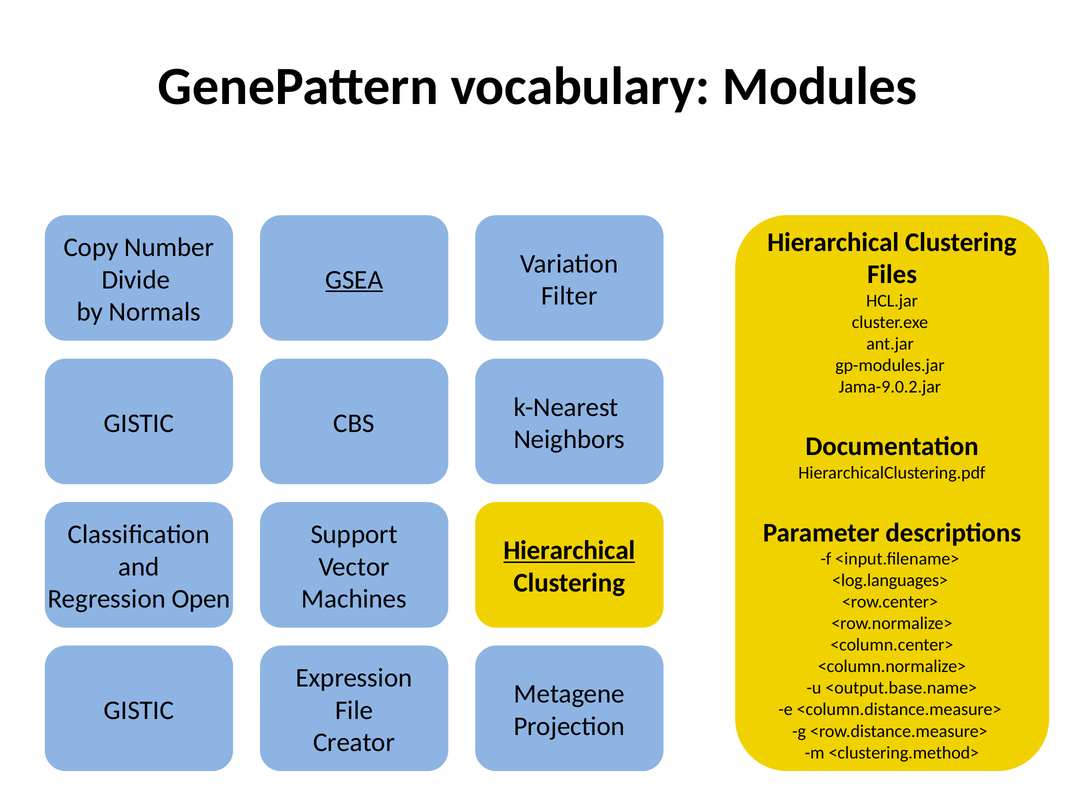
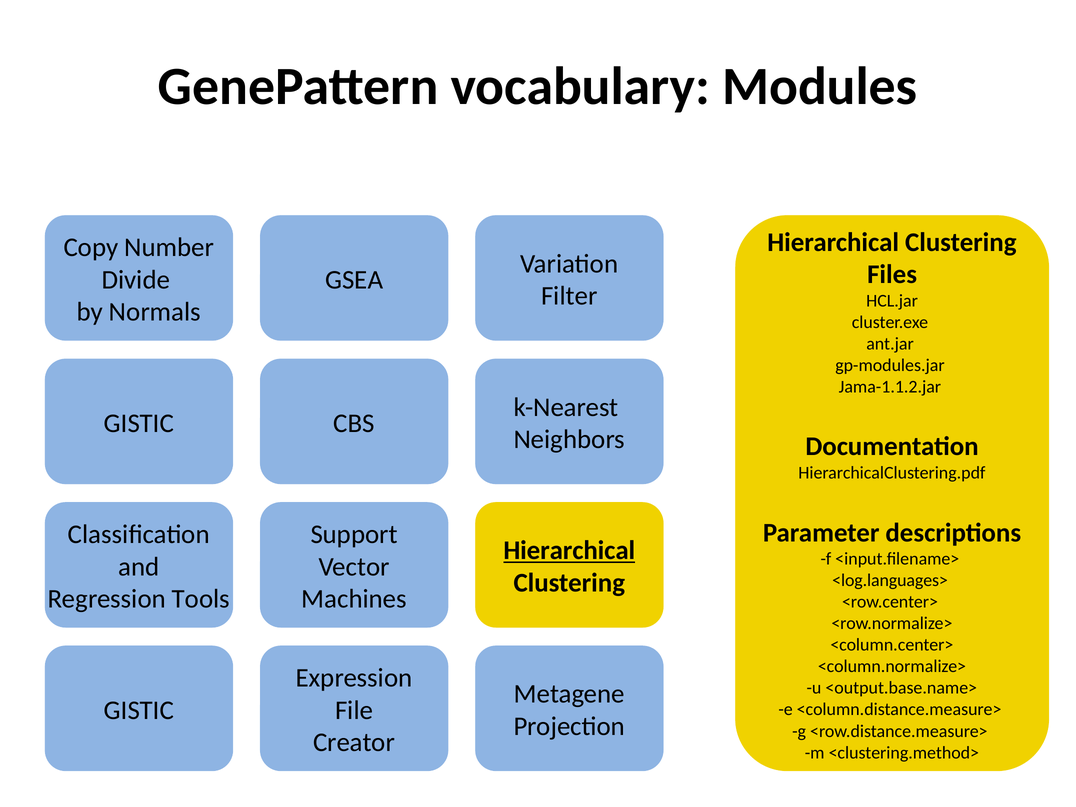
GSEA underline: present -> none (354, 280)
Jama-9.0.2.jar: Jama-9.0.2.jar -> Jama-1.1.2.jar (890, 387)
Open: Open -> Tools (201, 599)
